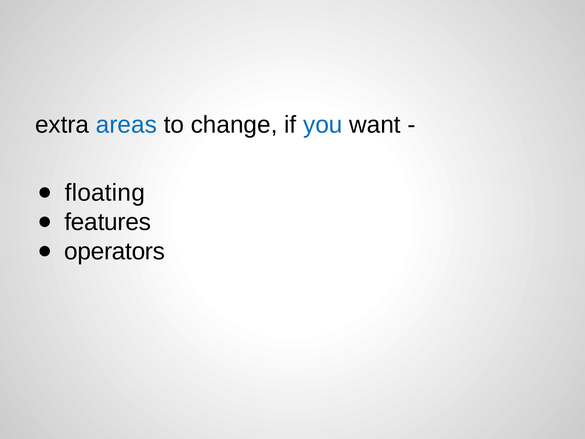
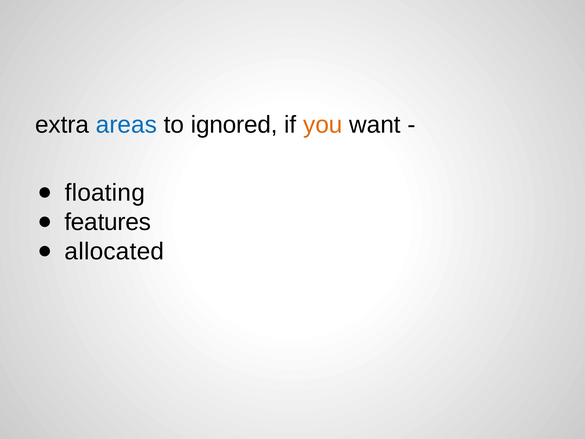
change: change -> ignored (234, 125)
you colour: blue -> orange (323, 125)
operators: operators -> allocated (114, 251)
